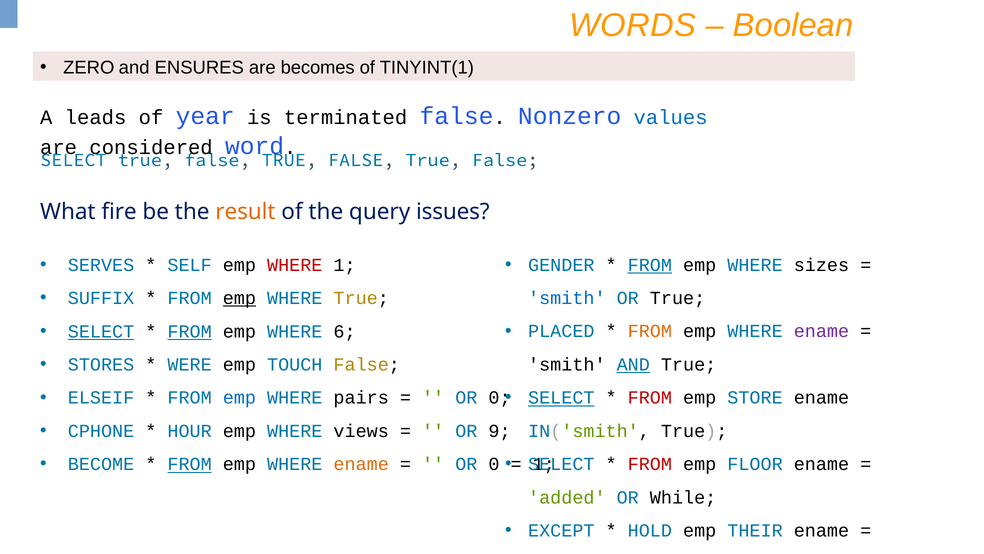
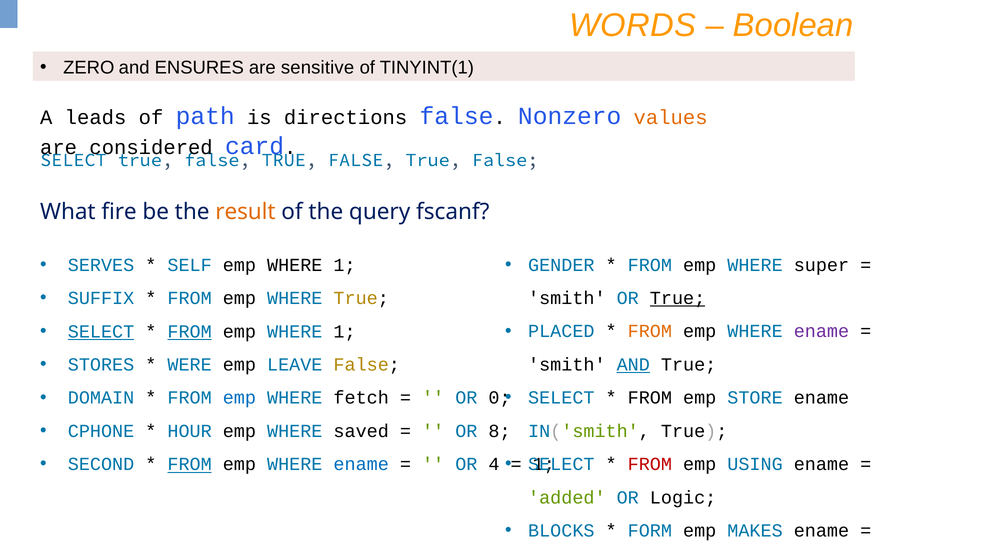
becomes: becomes -> sensitive (318, 67)
year: year -> path (205, 116)
terminated: terminated -> directions (346, 118)
values colour: blue -> orange (671, 118)
word: word -> card (255, 146)
issues: issues -> fscanf (453, 212)
WHERE colour: red -> black (295, 265)
FROM underline: present -> none (650, 265)
sizes: sizes -> super (821, 265)
emp underline: present -> none (239, 298)
smith colour: blue -> black (567, 298)
True underline: none -> present (678, 298)
6: 6 -> 1 (345, 331)
TOUCH: TOUCH -> LEAVE (295, 364)
ELSEIF: ELSEIF -> DOMAIN (101, 398)
pairs: pairs -> fetch (361, 398)
SELECT underline: present -> none (561, 398)
FROM colour: red -> black (650, 398)
views: views -> saved (361, 431)
9: 9 -> 8 (500, 431)
BECOME: BECOME -> SECOND (101, 464)
ename colour: orange -> blue (361, 464)
0: 0 -> 4 (494, 464)
FLOOR: FLOOR -> USING (755, 464)
While: While -> Logic (683, 497)
EXCEPT: EXCEPT -> BLOCKS (561, 530)
HOLD: HOLD -> FORM (650, 530)
THEIR: THEIR -> MAKES (755, 530)
